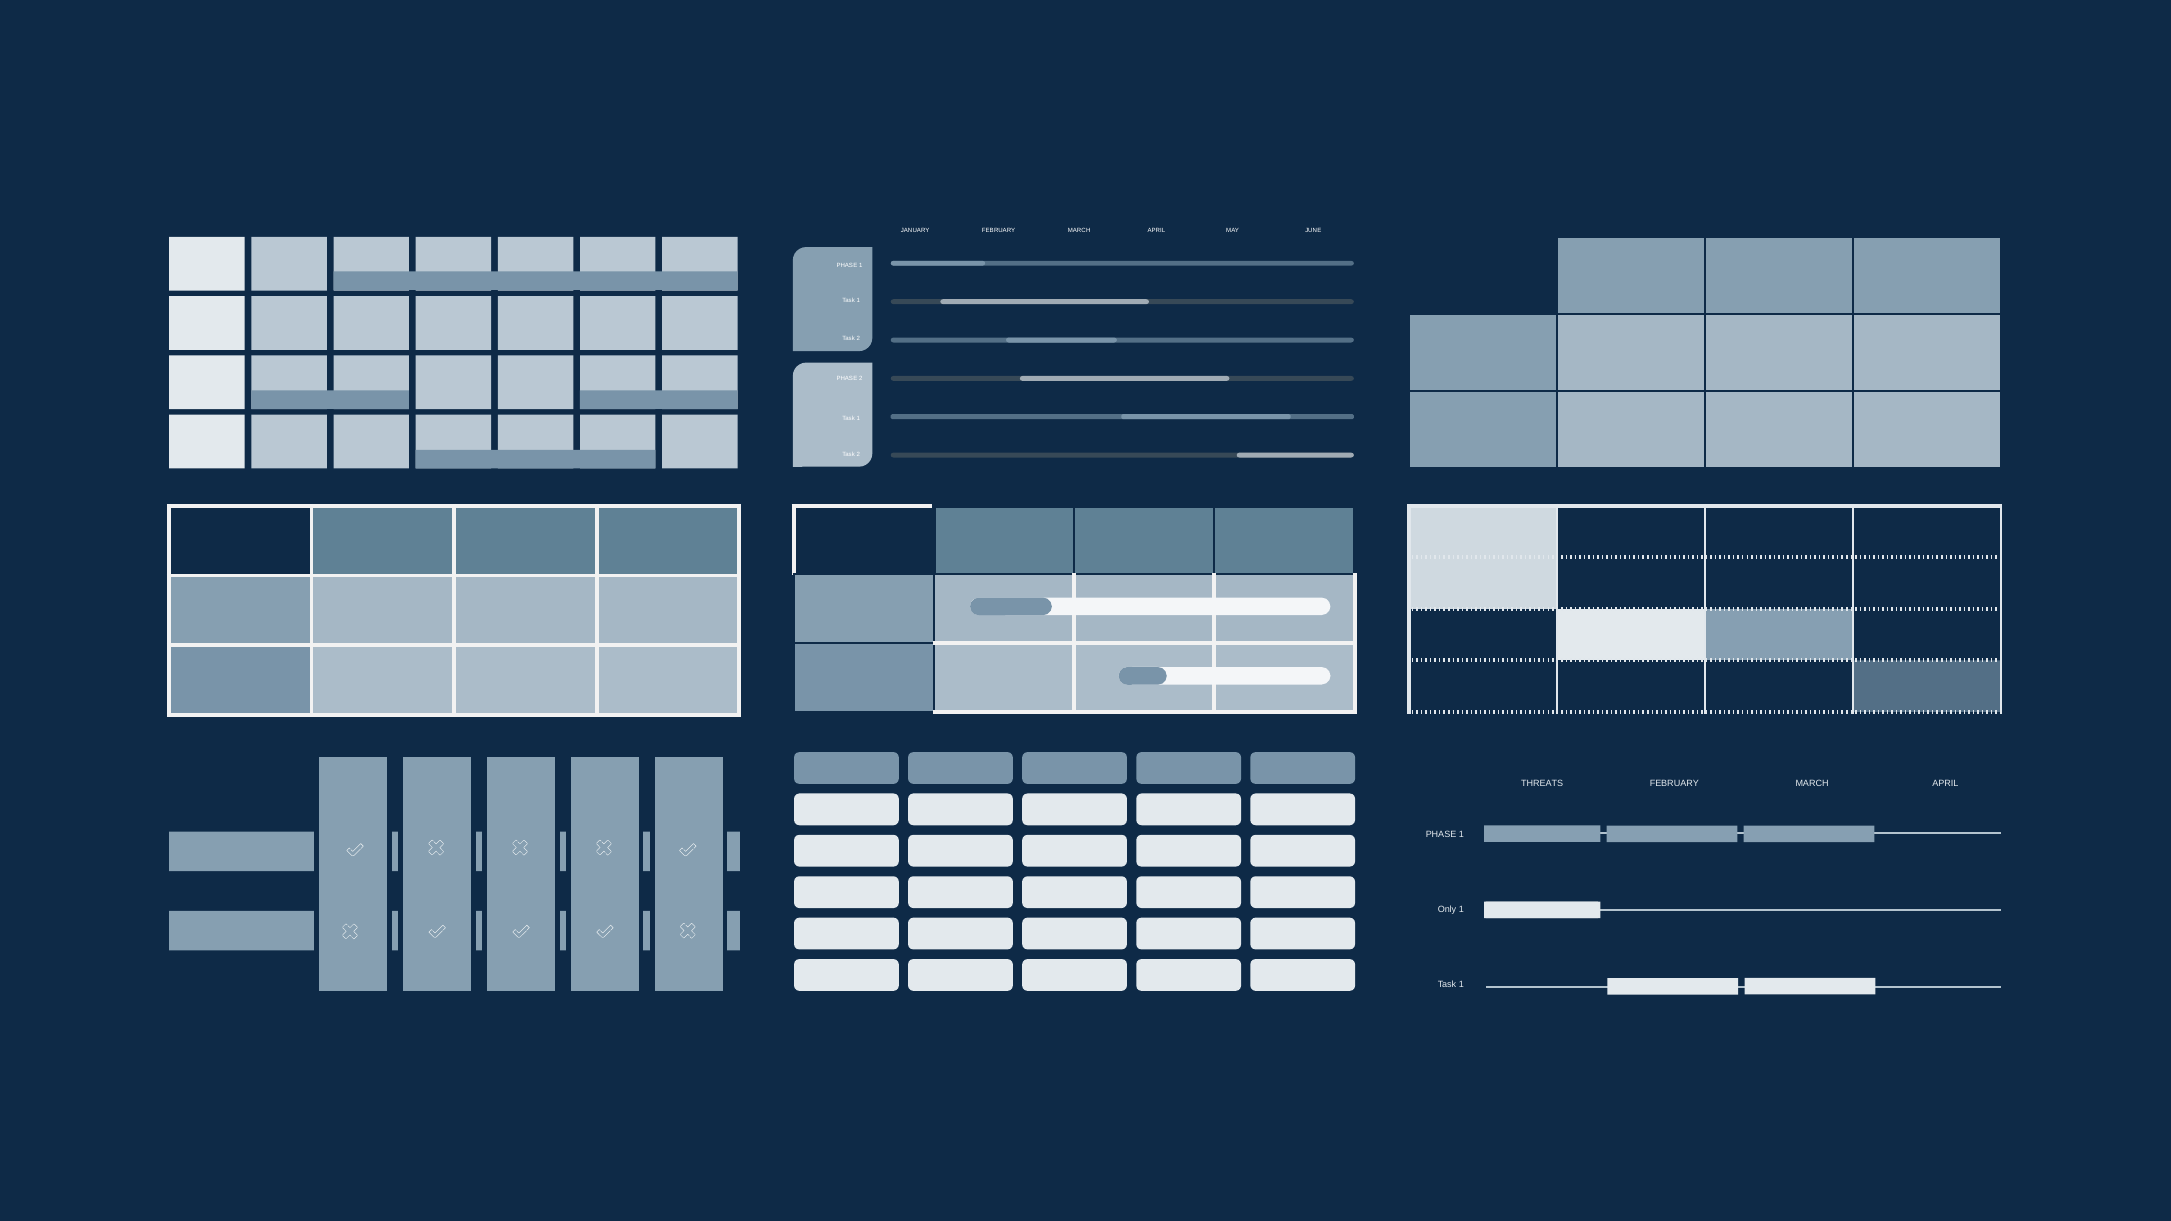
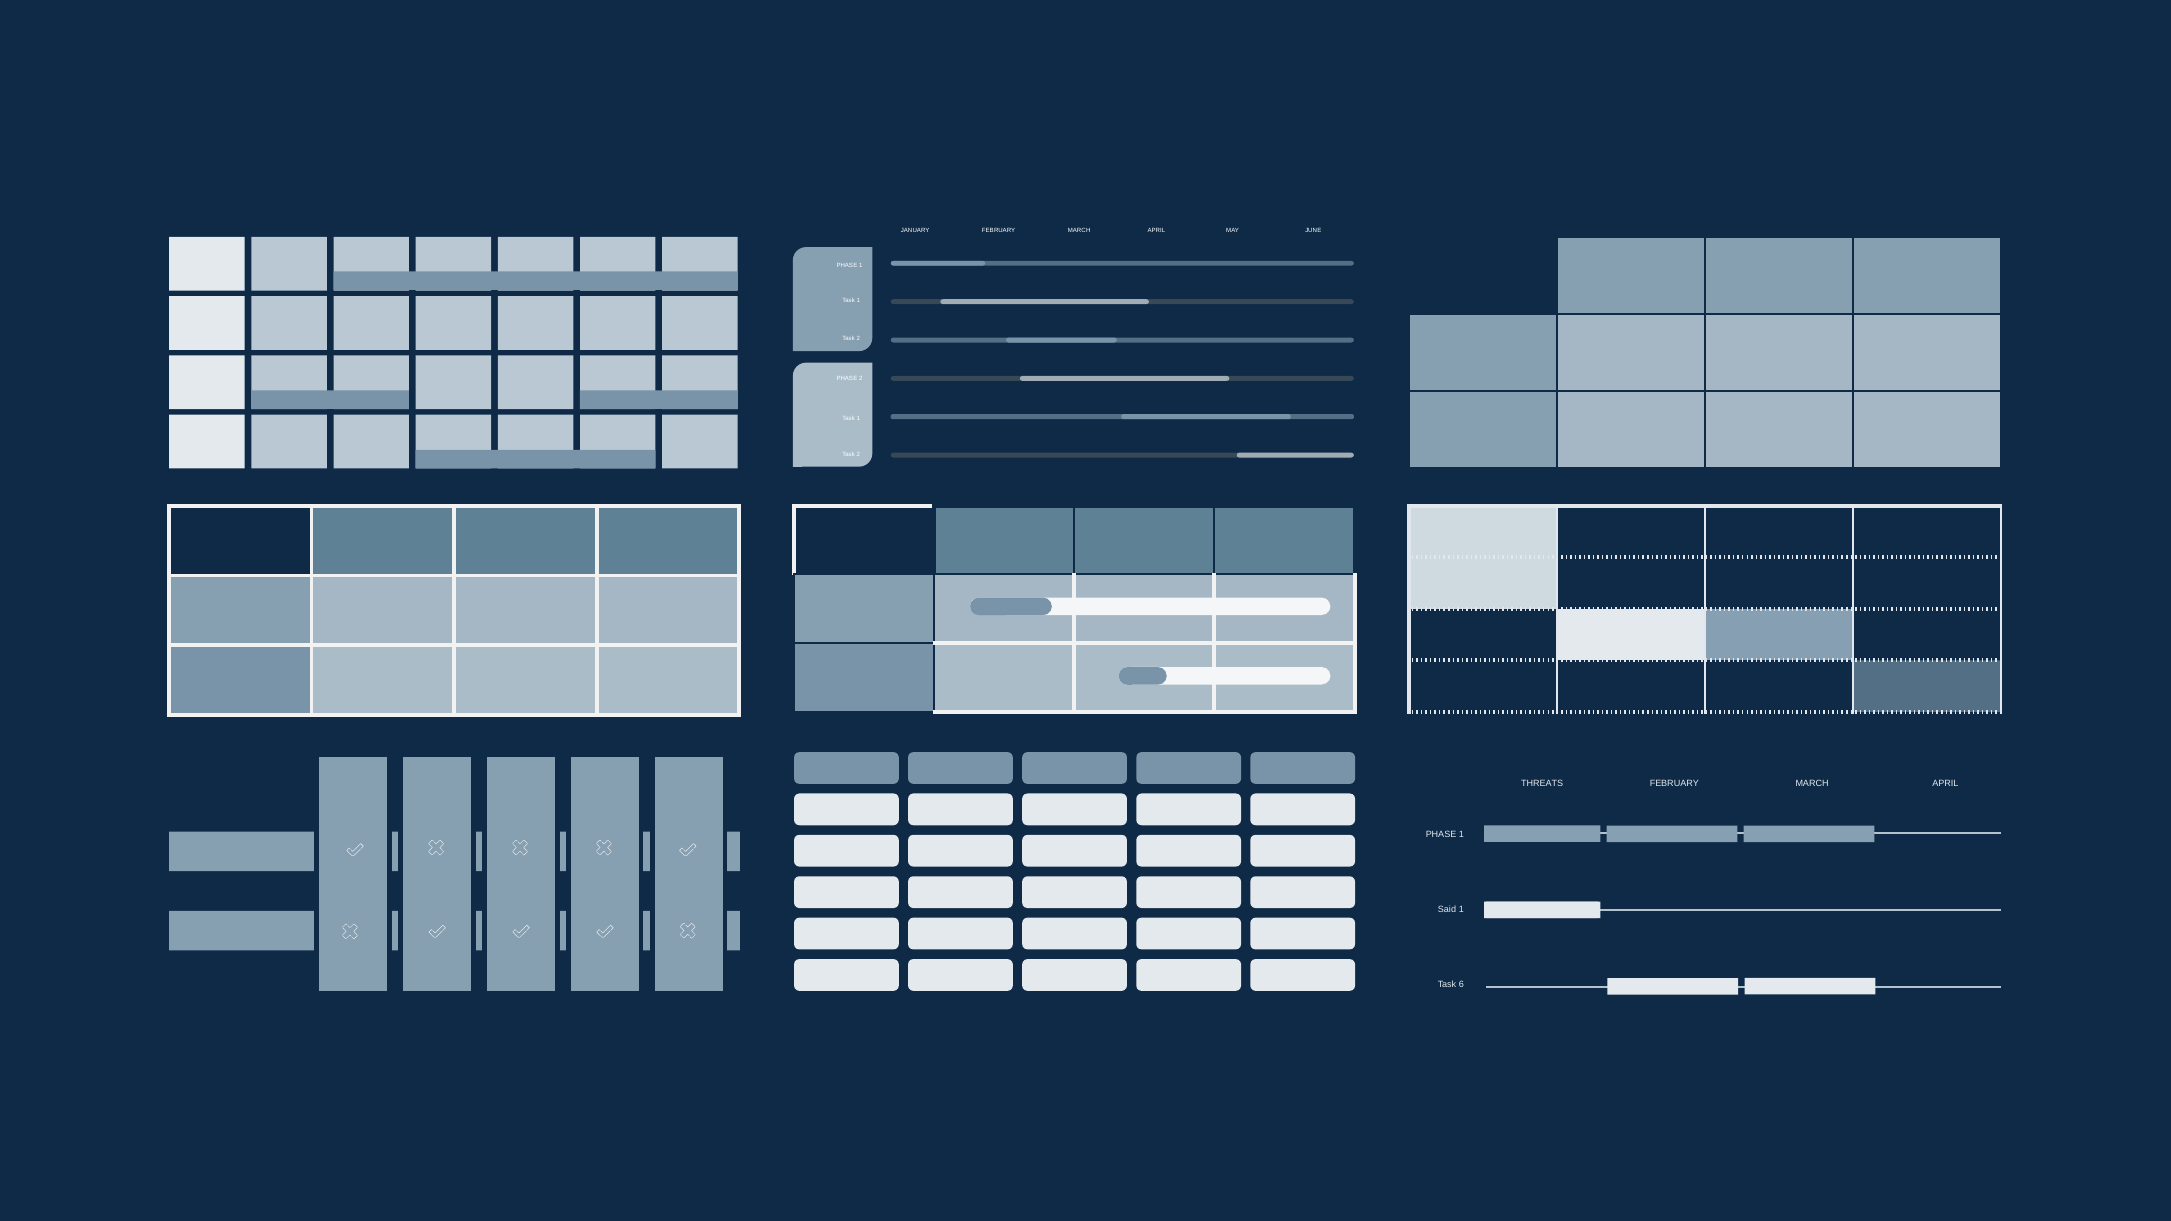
Only: Only -> Said (1447, 909)
1: 1 -> 6 (1461, 984)
